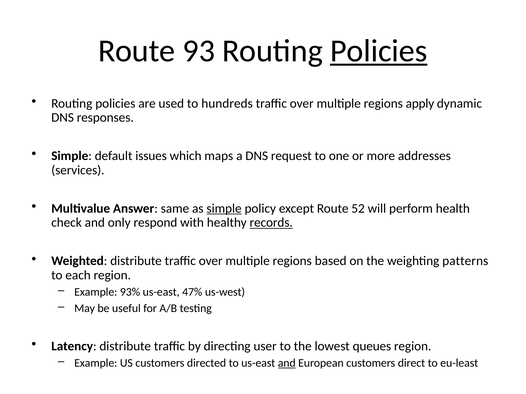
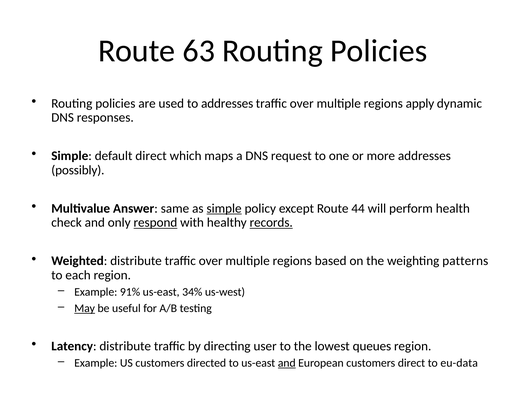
93: 93 -> 63 (199, 51)
Policies underline: present -> none (379, 51)
to hundreds: hundreds -> addresses (227, 103)
default issues: issues -> direct (151, 156)
services: services -> possibly (78, 170)
52: 52 -> 44 (358, 209)
respond underline: none -> present (155, 223)
93%: 93% -> 91% (130, 292)
47%: 47% -> 34% (192, 292)
May underline: none -> present (85, 309)
eu-least: eu-least -> eu-data (459, 363)
